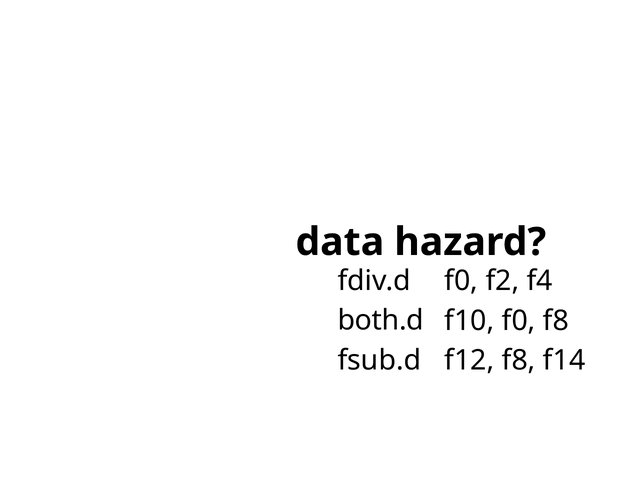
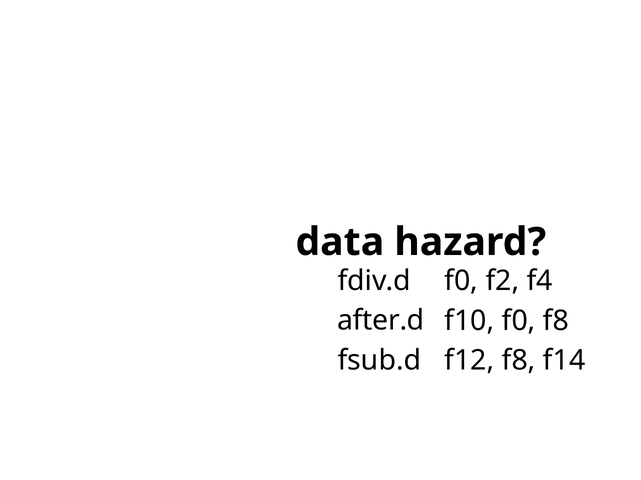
both.d: both.d -> after.d (381, 321)
